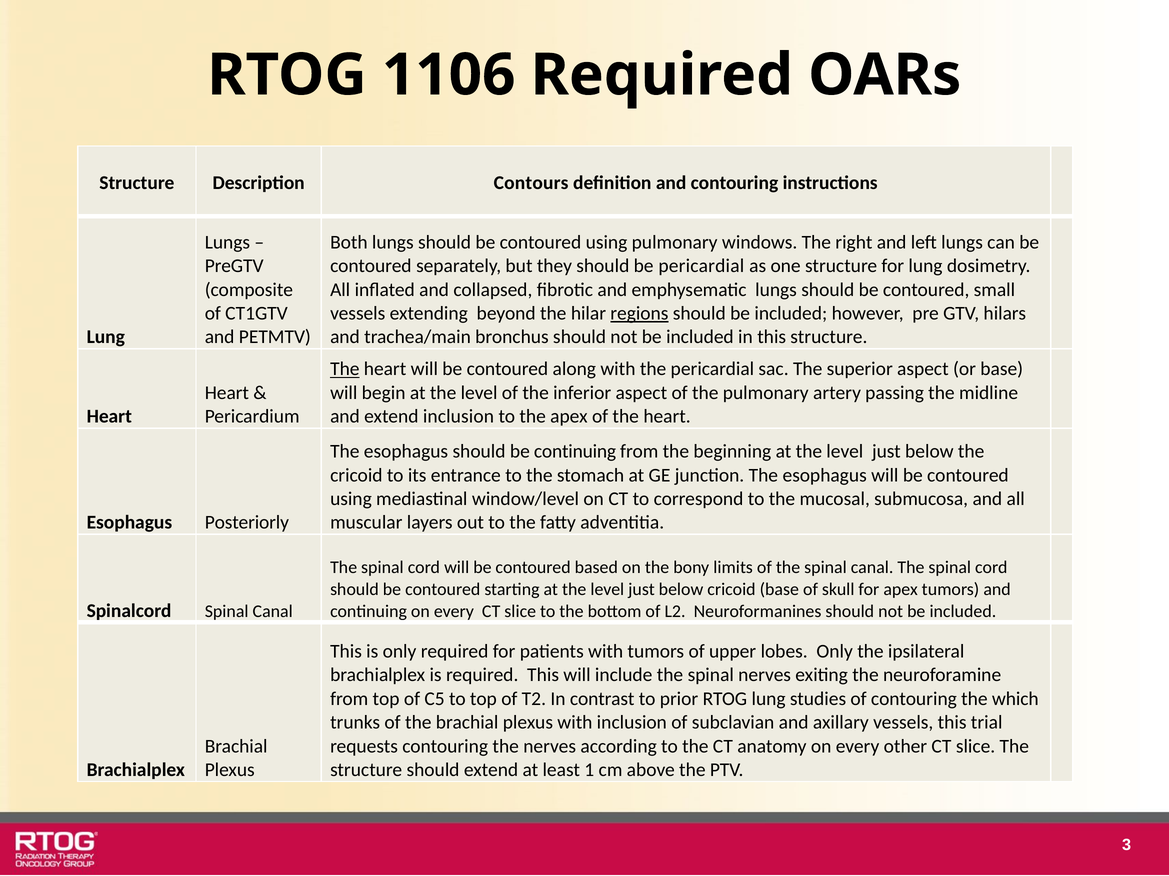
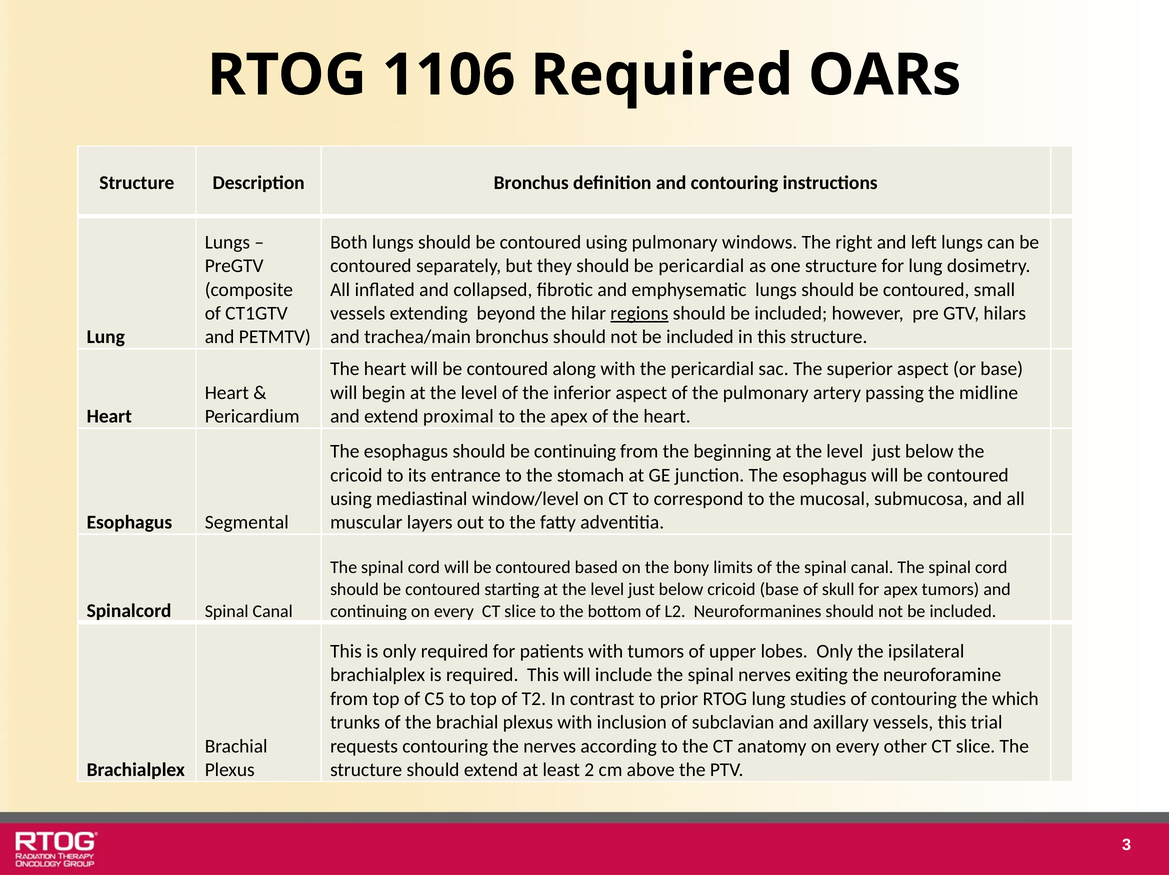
Description Contours: Contours -> Bronchus (531, 183)
The underline: present -> none (345, 369)
extend inclusion: inclusion -> proximal (458, 417)
Posteriorly: Posteriorly -> Segmental (247, 523)
1: 1 -> 2 (589, 771)
